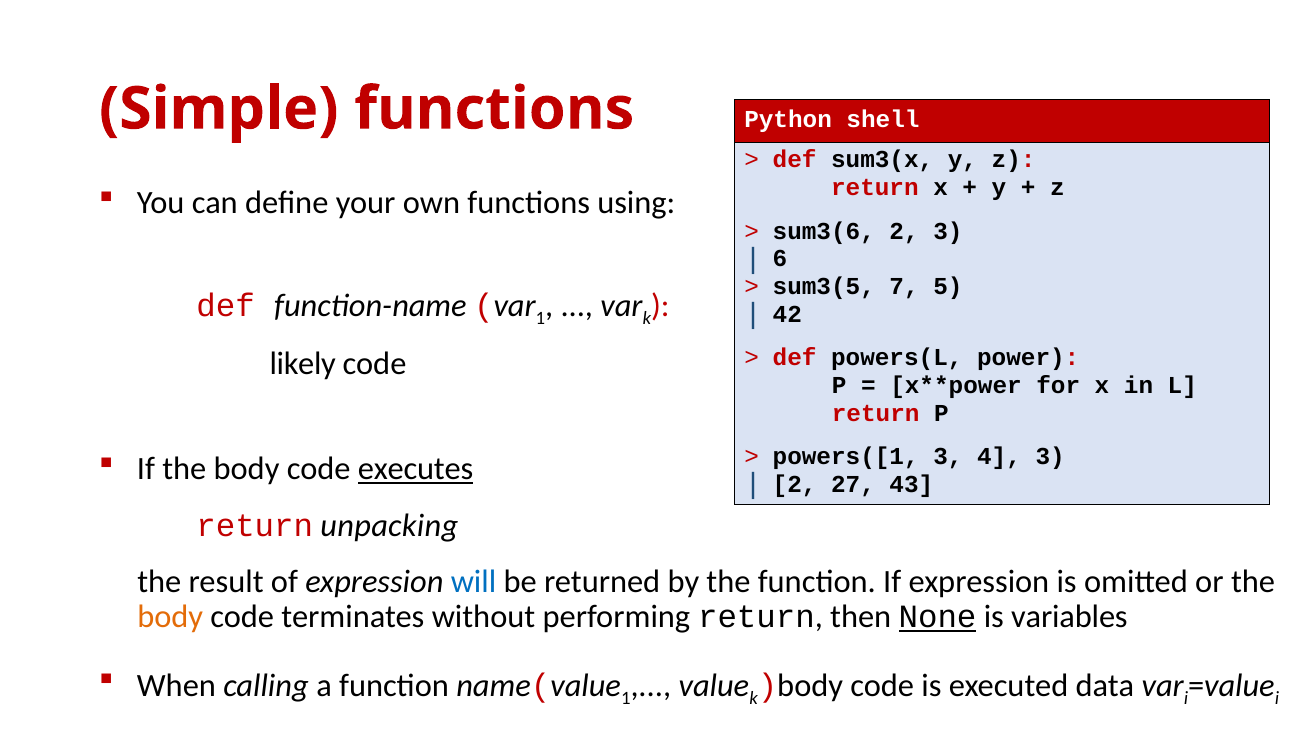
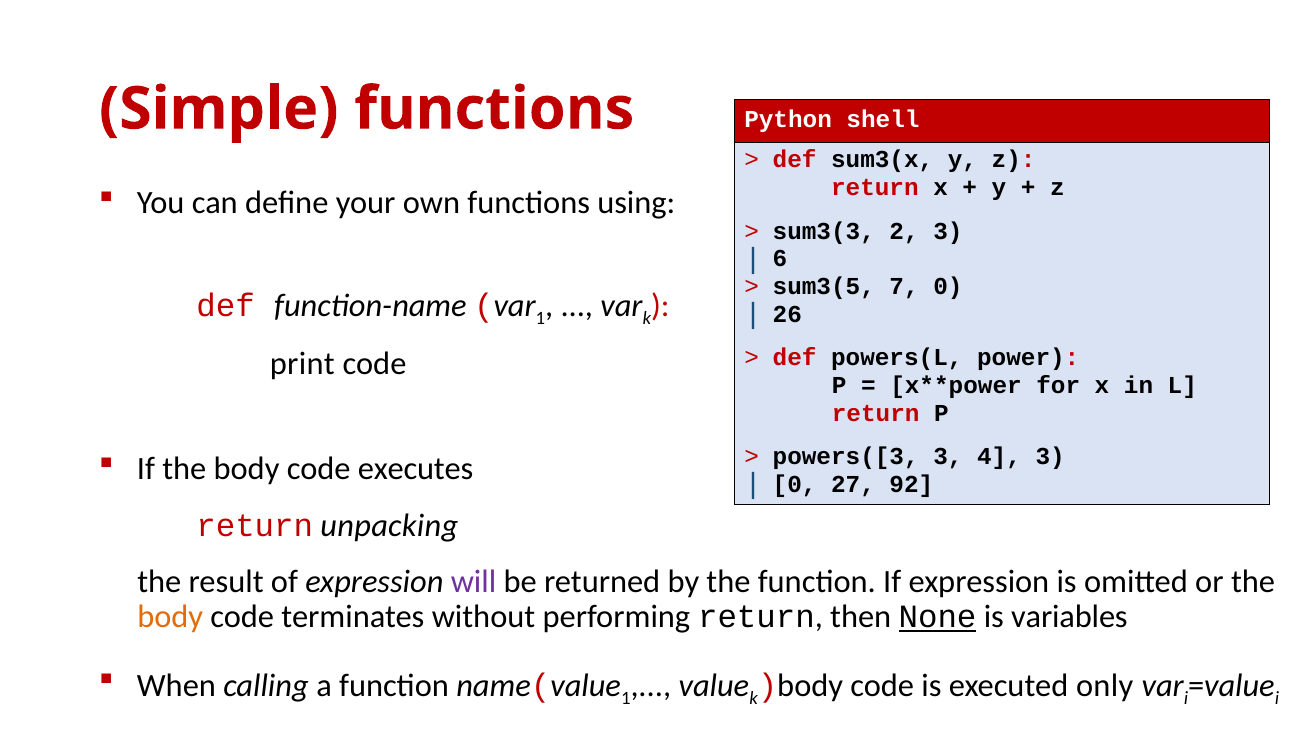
sum3(6: sum3(6 -> sum3(3 (824, 231)
7 5: 5 -> 0 (948, 287)
42: 42 -> 26 (787, 314)
likely: likely -> print (302, 364)
powers([1: powers([1 -> powers([3 (846, 457)
executes underline: present -> none (416, 469)
2: 2 -> 0 (795, 485)
43: 43 -> 92 (911, 485)
will colour: blue -> purple (474, 582)
data: data -> only (1105, 686)
